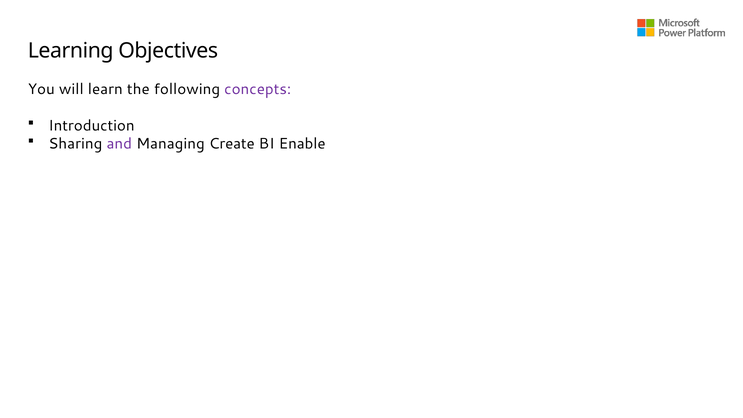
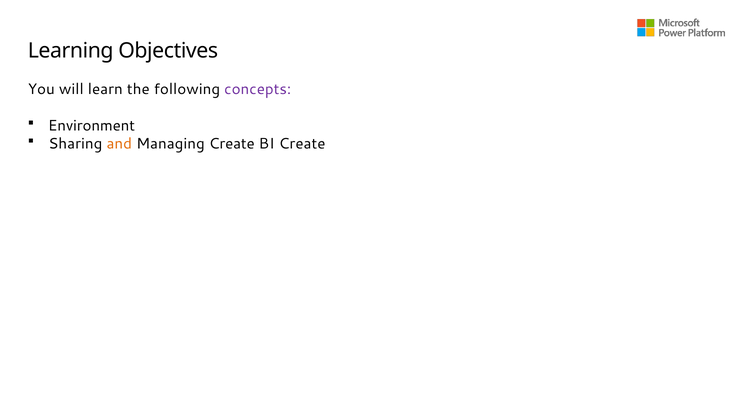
Introduction: Introduction -> Environment (92, 126)
and colour: purple -> orange (119, 144)
BI Enable: Enable -> Create (302, 144)
